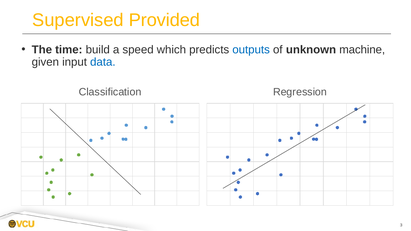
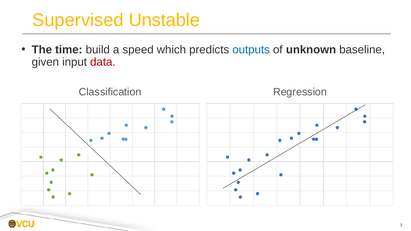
Provided: Provided -> Unstable (164, 20)
machine: machine -> baseline (362, 50)
data colour: blue -> red (103, 62)
